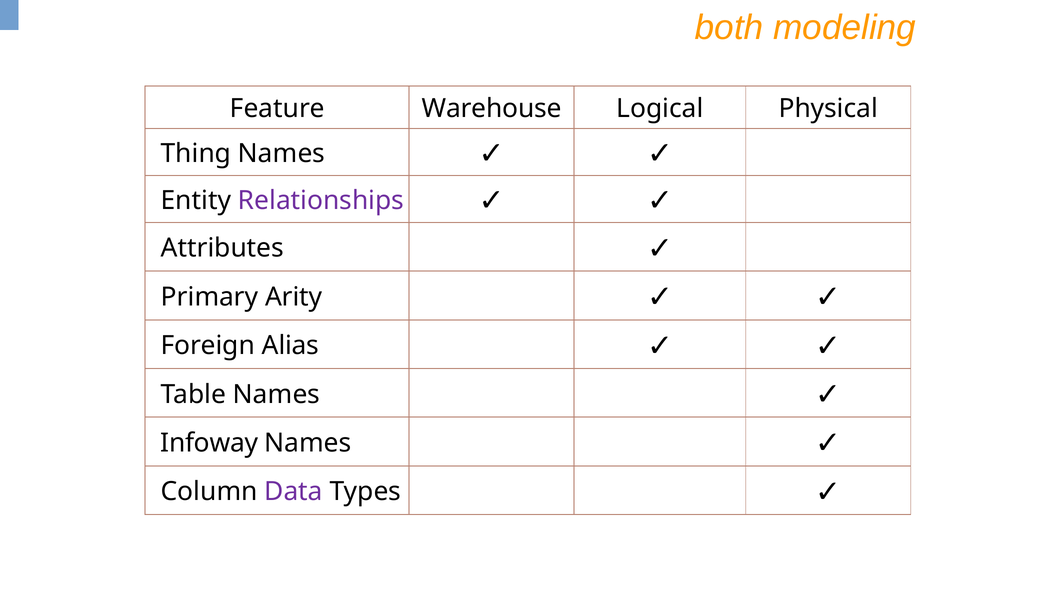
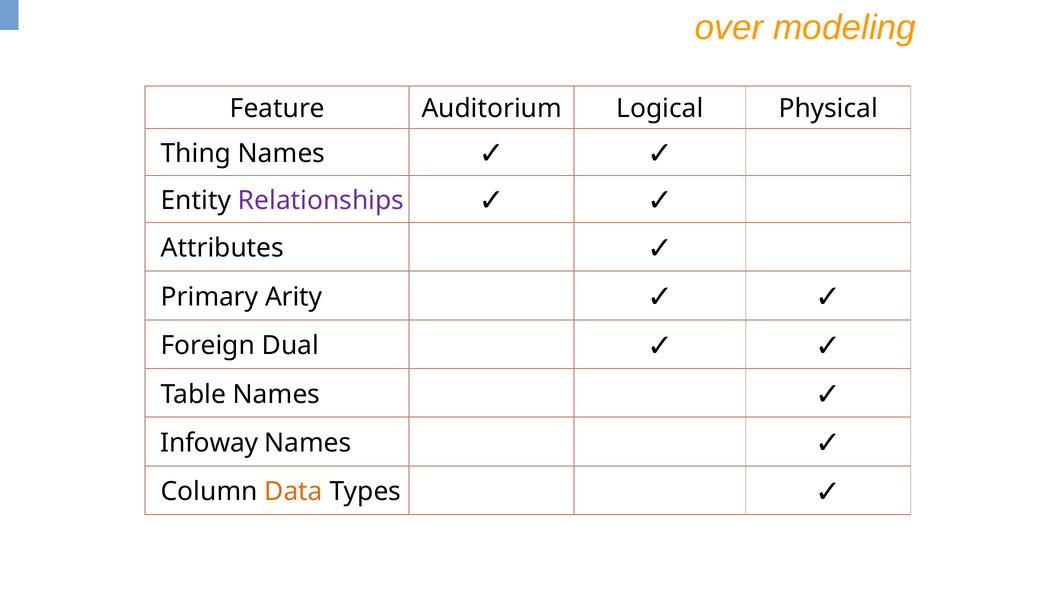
both: both -> over (729, 27)
Warehouse: Warehouse -> Auditorium (492, 109)
Alias: Alias -> Dual (290, 346)
Data colour: purple -> orange (294, 492)
